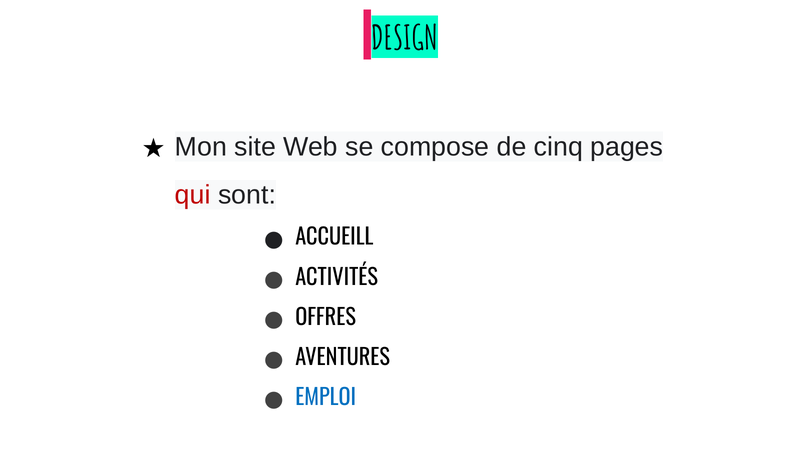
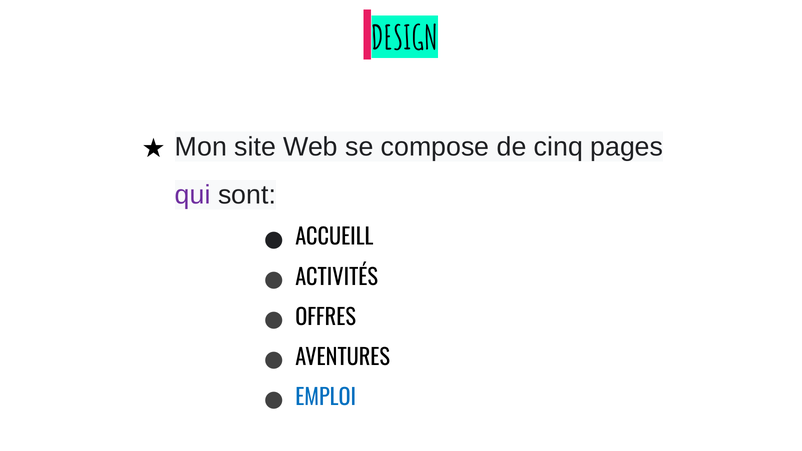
qui colour: red -> purple (193, 195)
